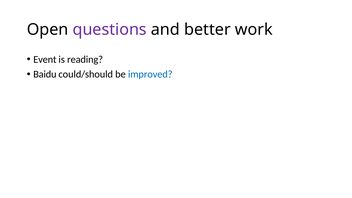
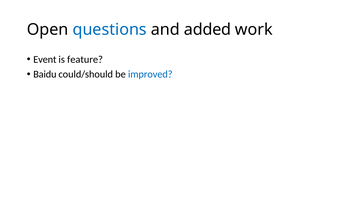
questions colour: purple -> blue (110, 30)
better: better -> added (207, 30)
reading: reading -> feature (85, 60)
